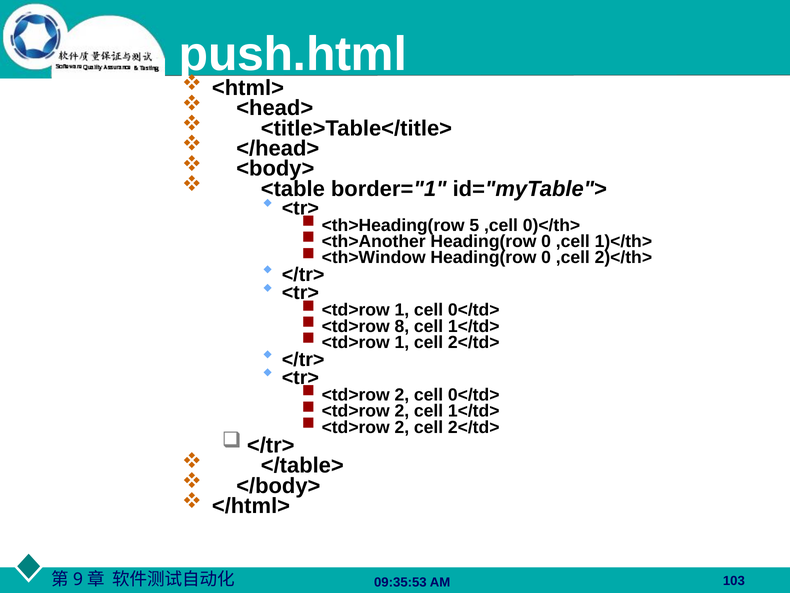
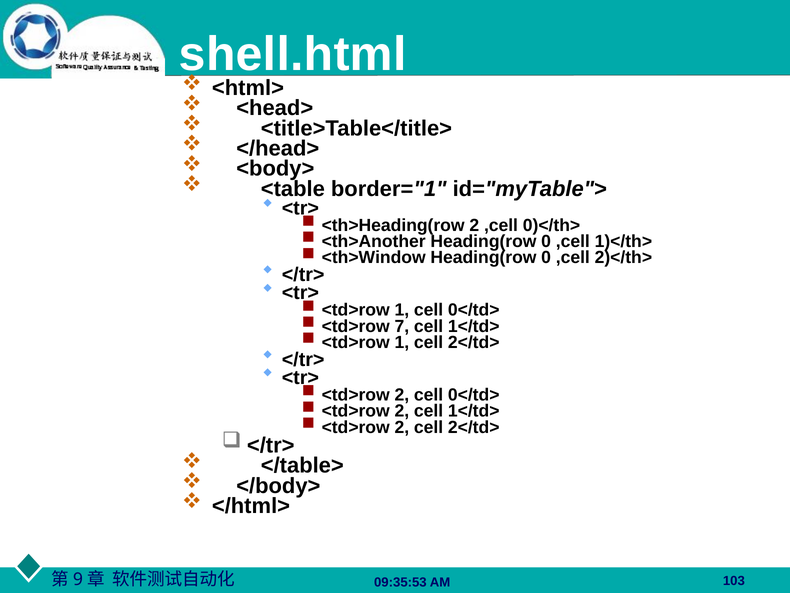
push.html: push.html -> shell.html (293, 54)
<th>Heading(row 5: 5 -> 2 (474, 225)
8: 8 -> 7 (402, 326)
